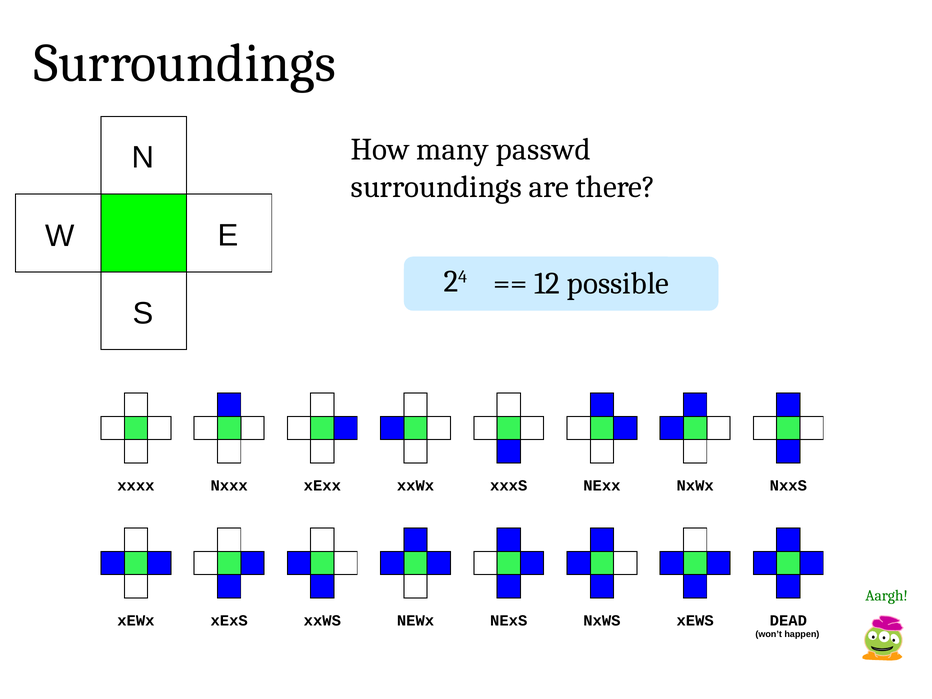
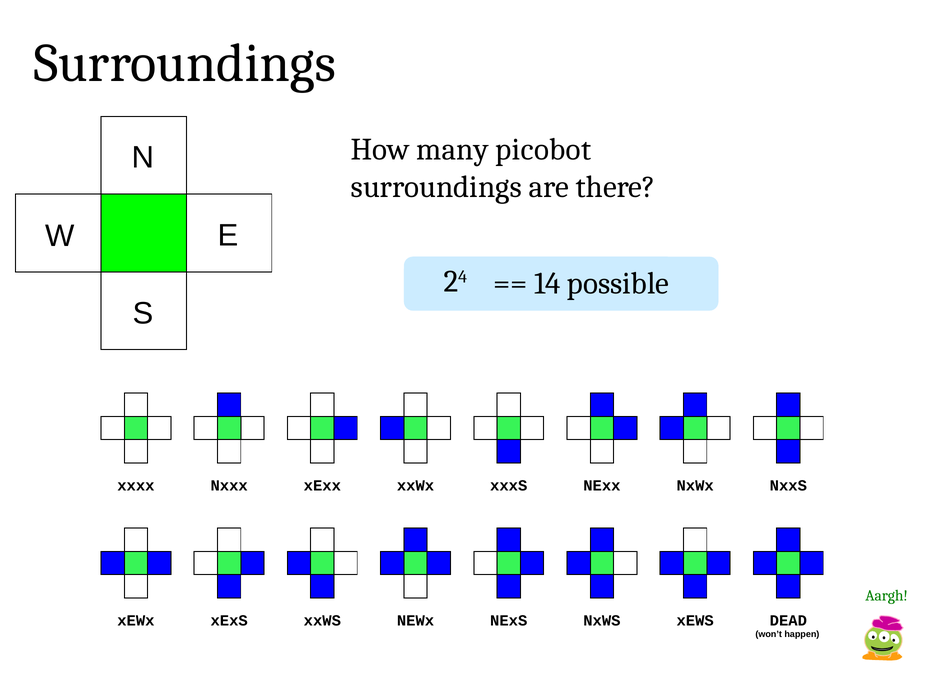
passwd: passwd -> picobot (543, 150)
12: 12 -> 14 (547, 283)
